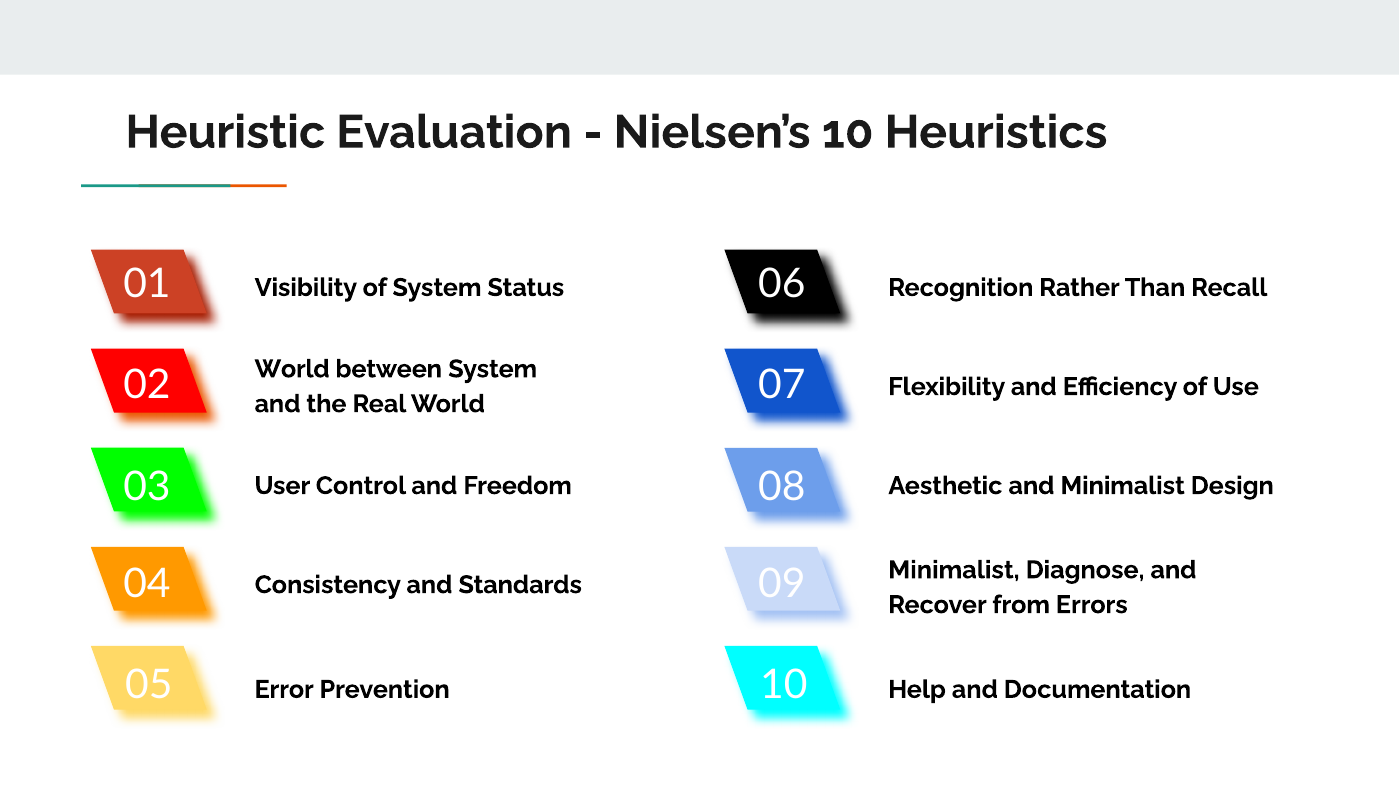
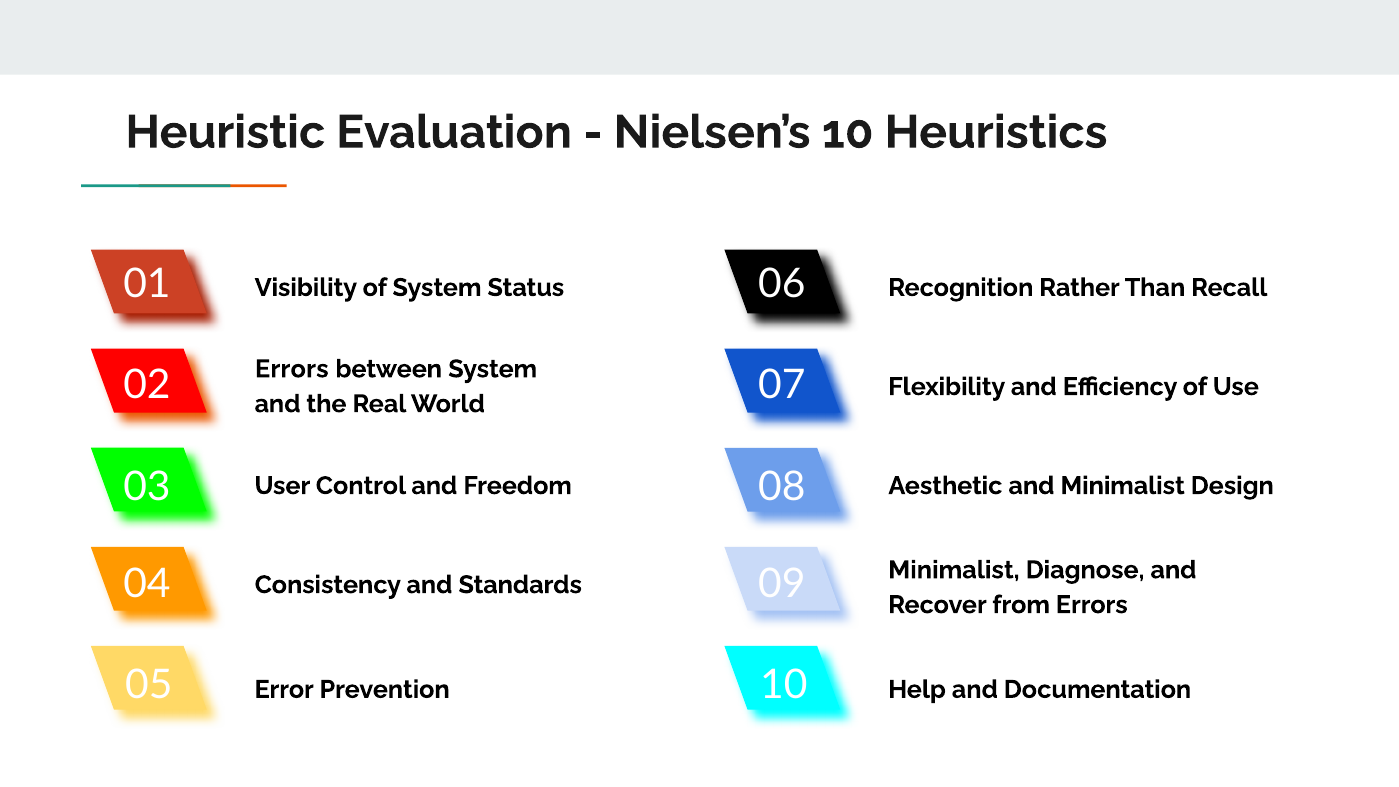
World: World -> Errors (292, 369)
